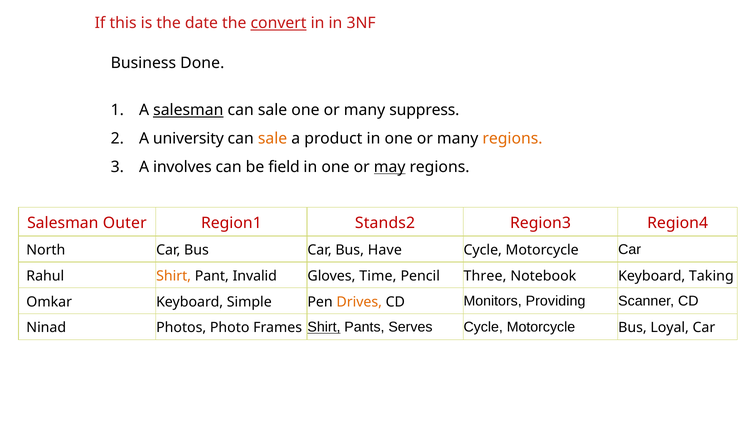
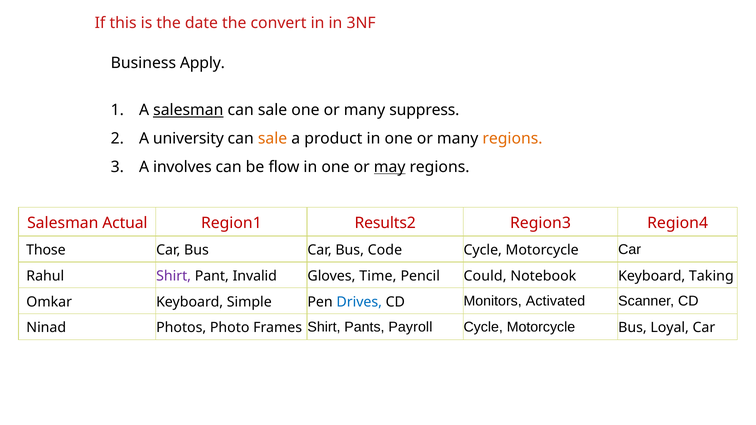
convert underline: present -> none (279, 23)
Done: Done -> Apply (202, 63)
field: field -> flow (284, 167)
Outer: Outer -> Actual (125, 223)
Stands2: Stands2 -> Results2 (385, 223)
North: North -> Those (46, 250)
Have: Have -> Code (385, 250)
Shirt colour: orange -> purple (174, 276)
Three: Three -> Could (485, 276)
Drives colour: orange -> blue (359, 302)
Providing: Providing -> Activated (556, 301)
Shirt underline: present -> none (324, 327)
Serves: Serves -> Payroll (410, 327)
